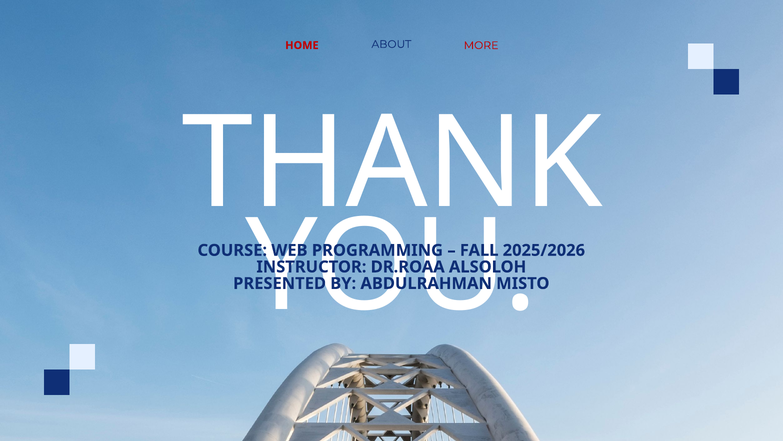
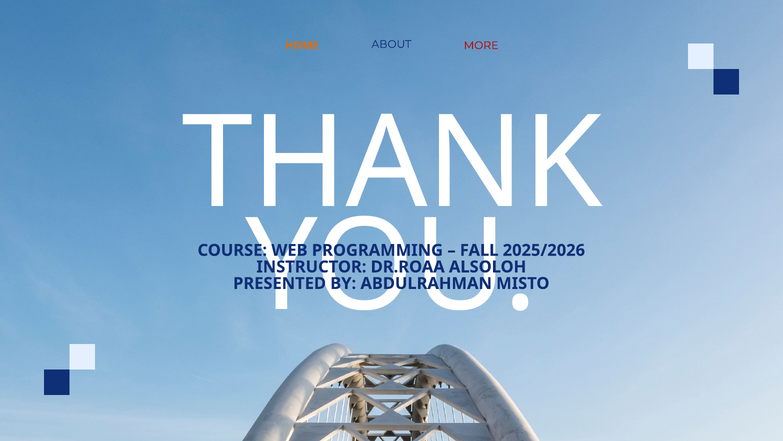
HOME colour: red -> orange (302, 45)
